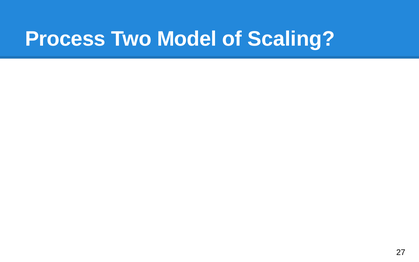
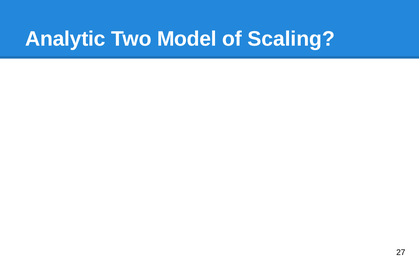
Process: Process -> Analytic (65, 39)
